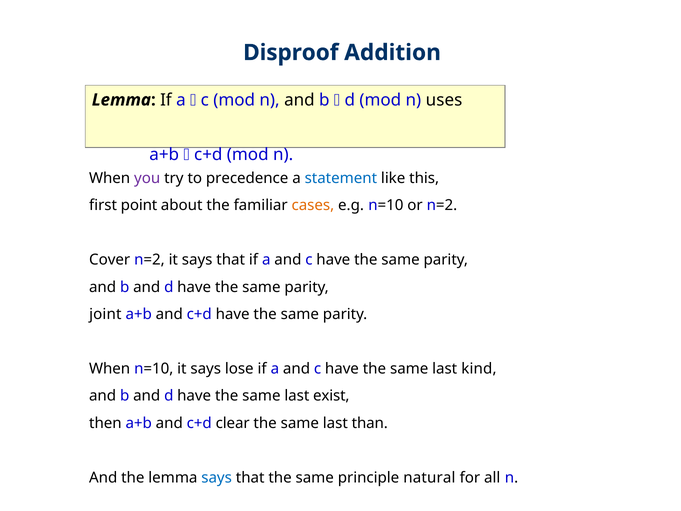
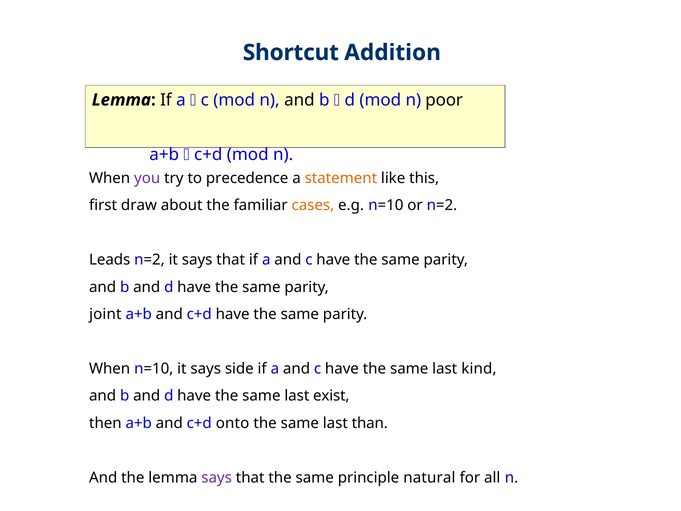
Disproof: Disproof -> Shortcut (291, 53)
uses: uses -> poor (444, 100)
statement colour: blue -> orange (341, 178)
point: point -> draw (139, 205)
Cover: Cover -> Leads (110, 260)
lose: lose -> side (239, 369)
clear: clear -> onto (233, 423)
says colour: blue -> purple (217, 477)
